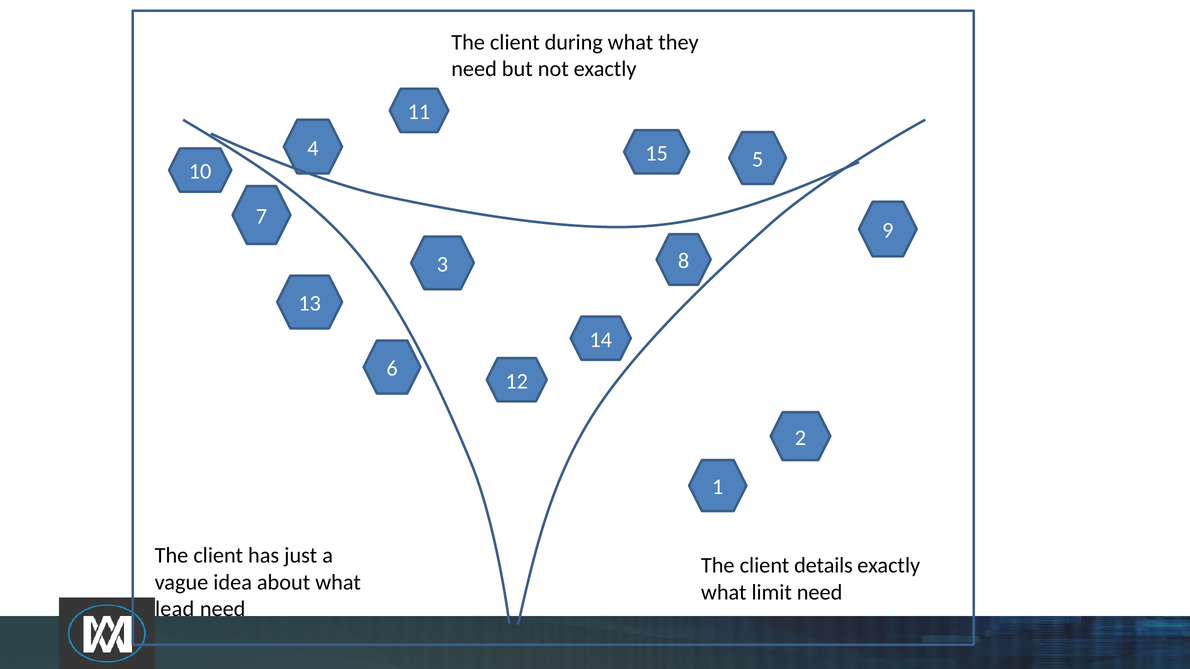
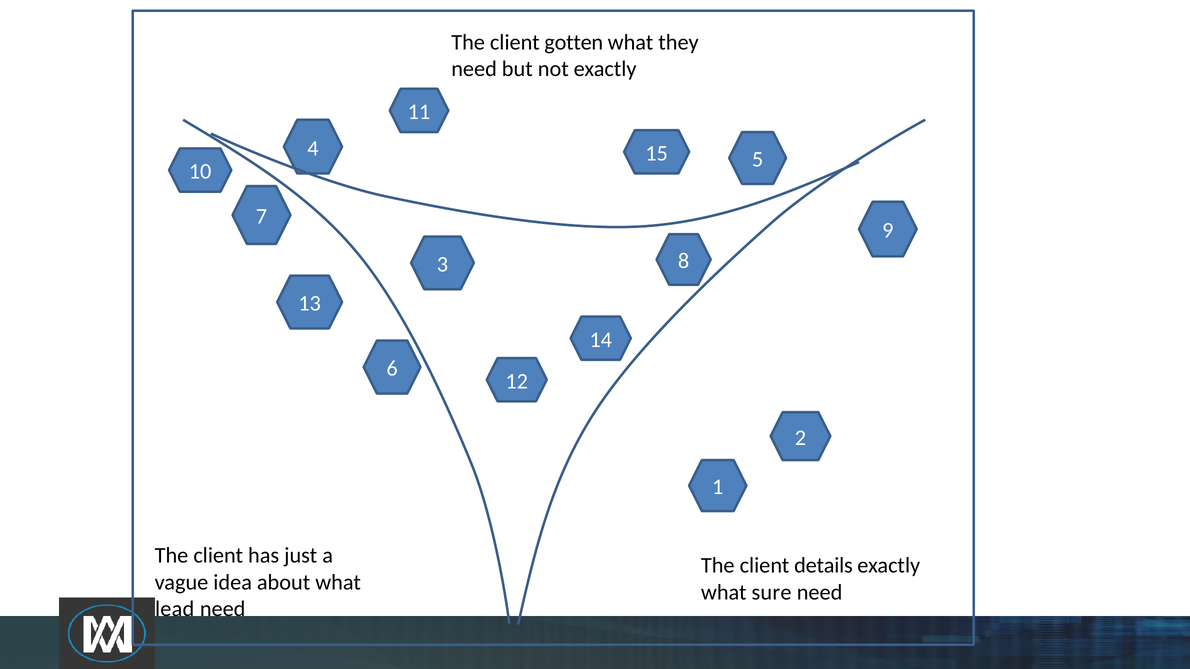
during: during -> gotten (574, 42)
limit: limit -> sure (772, 593)
